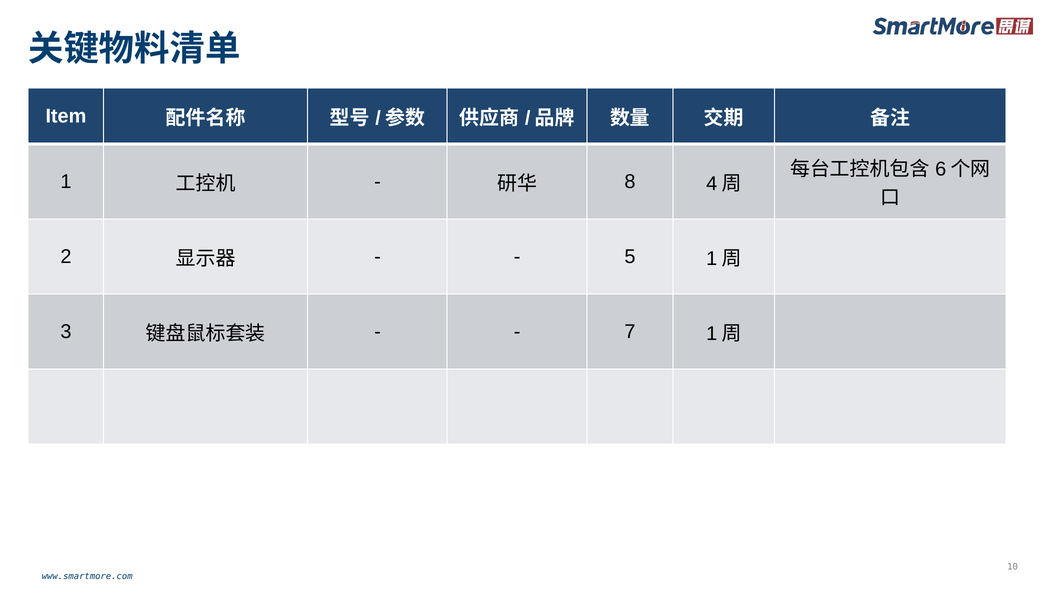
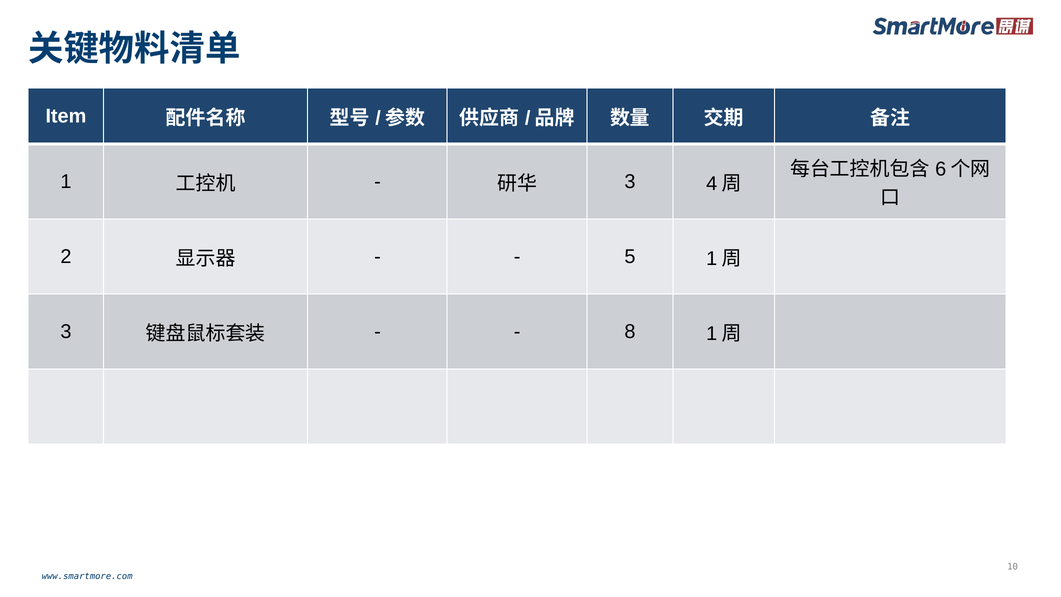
8: 8 -> 3 (630, 182)
7: 7 -> 8 (630, 332)
